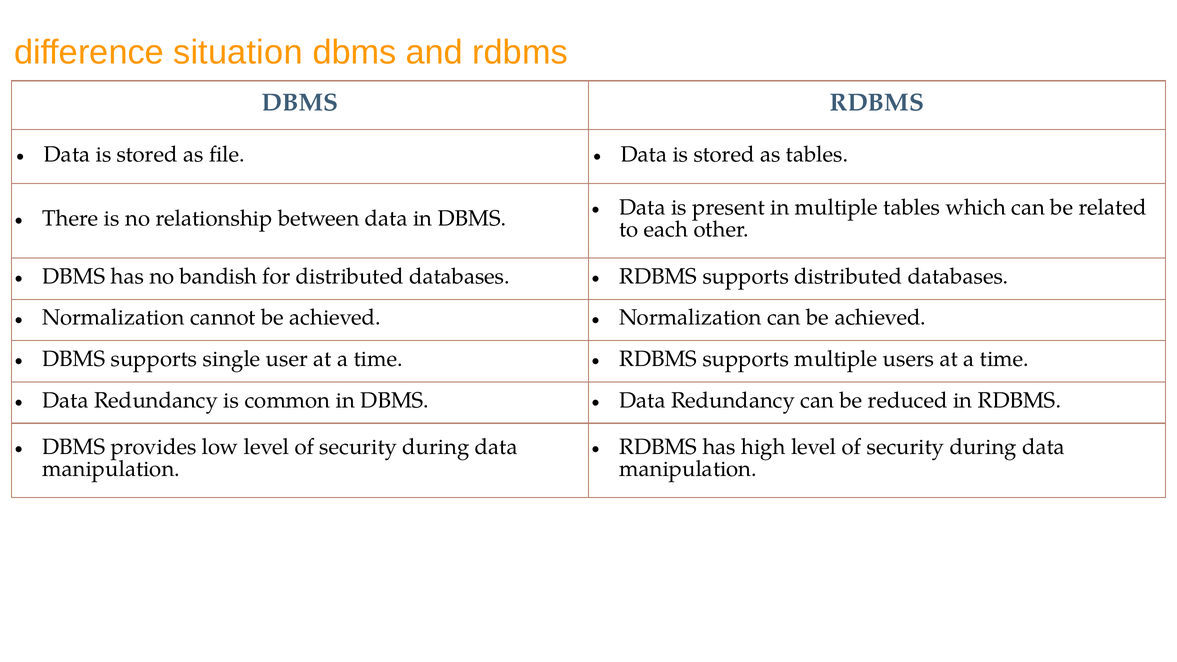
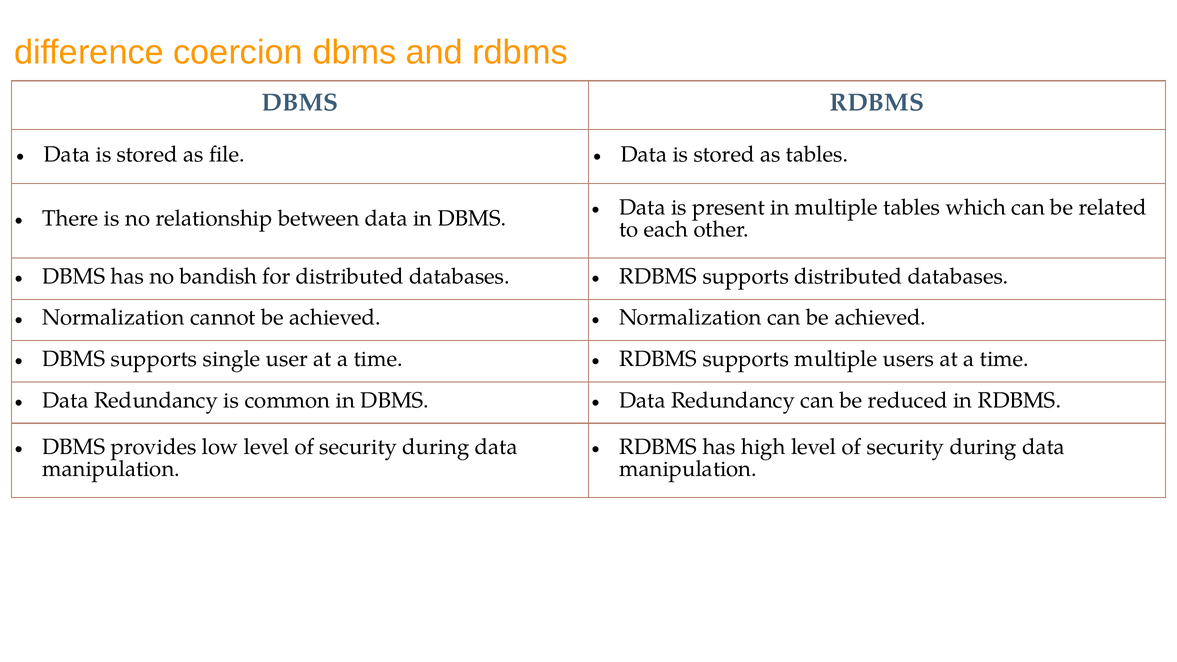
situation: situation -> coercion (238, 52)
